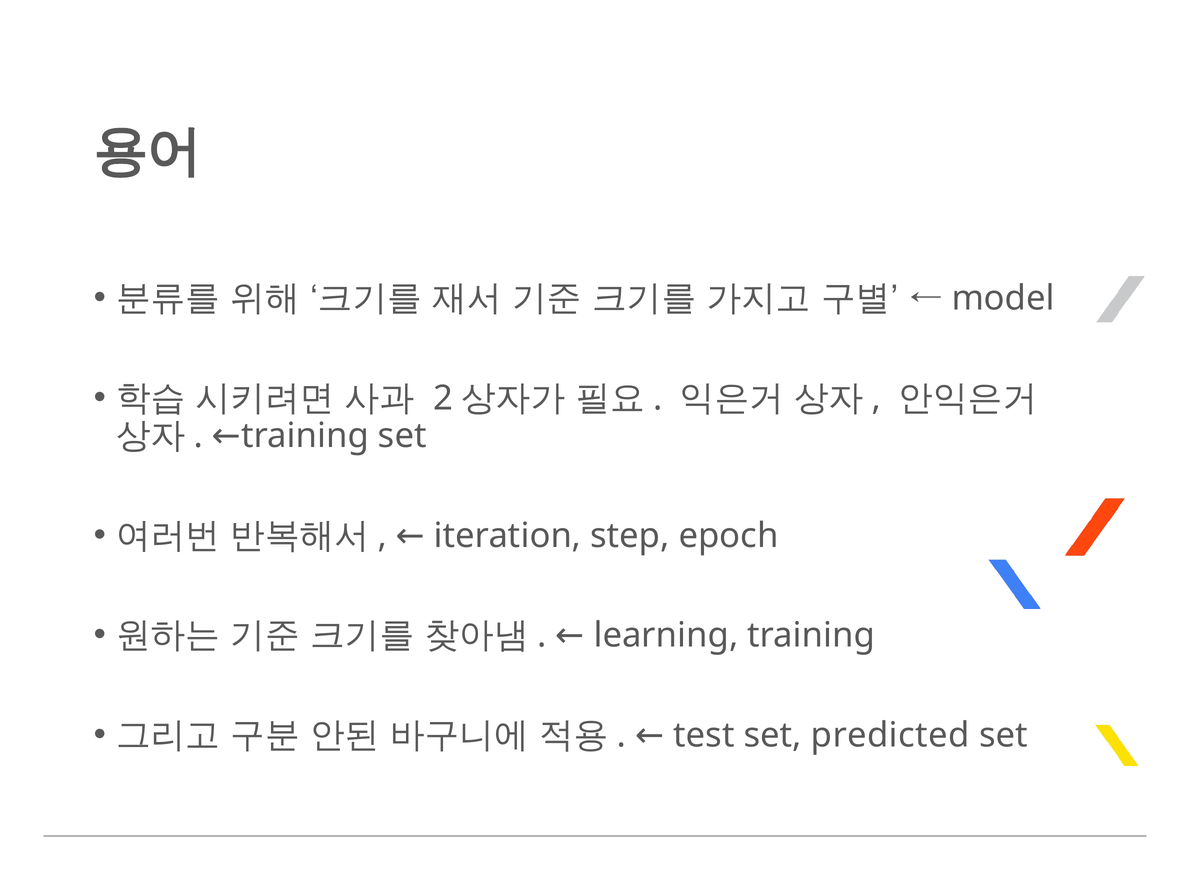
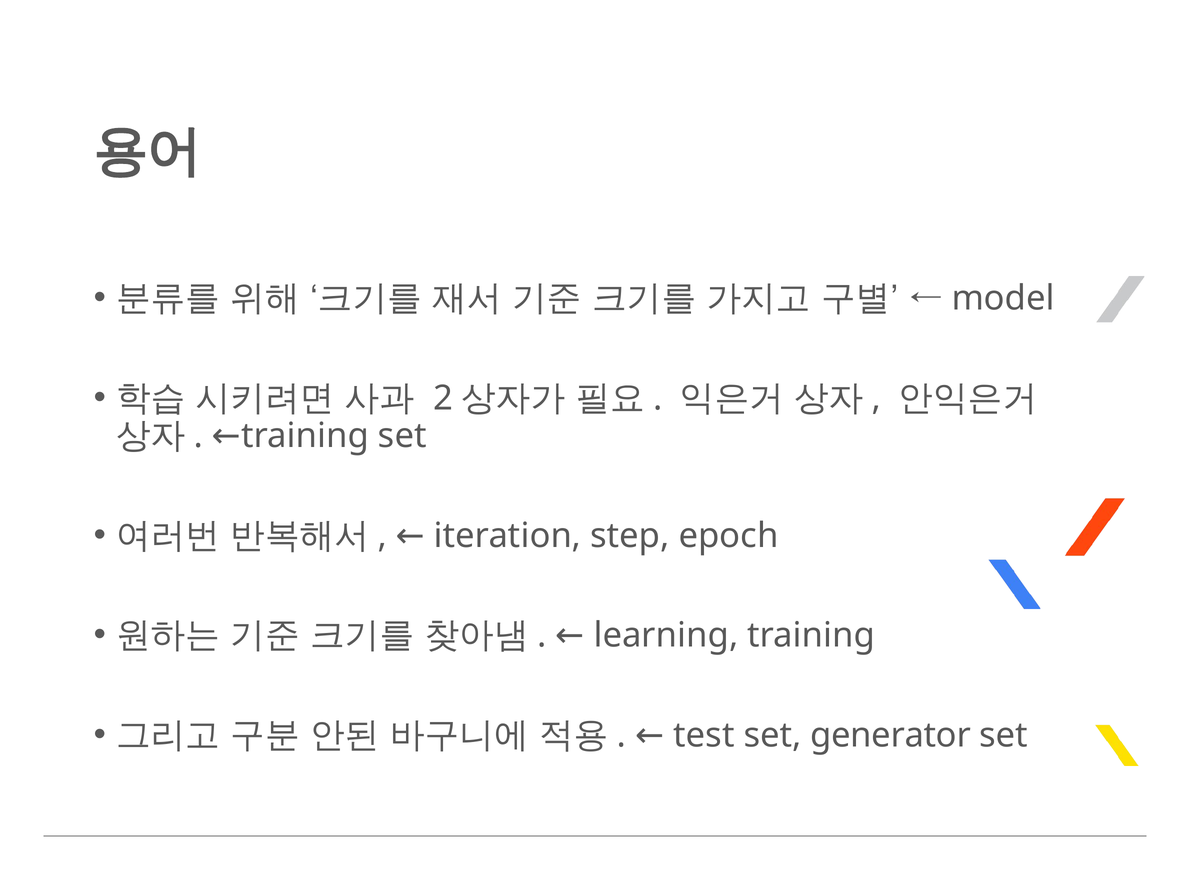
predicted: predicted -> generator (891, 735)
